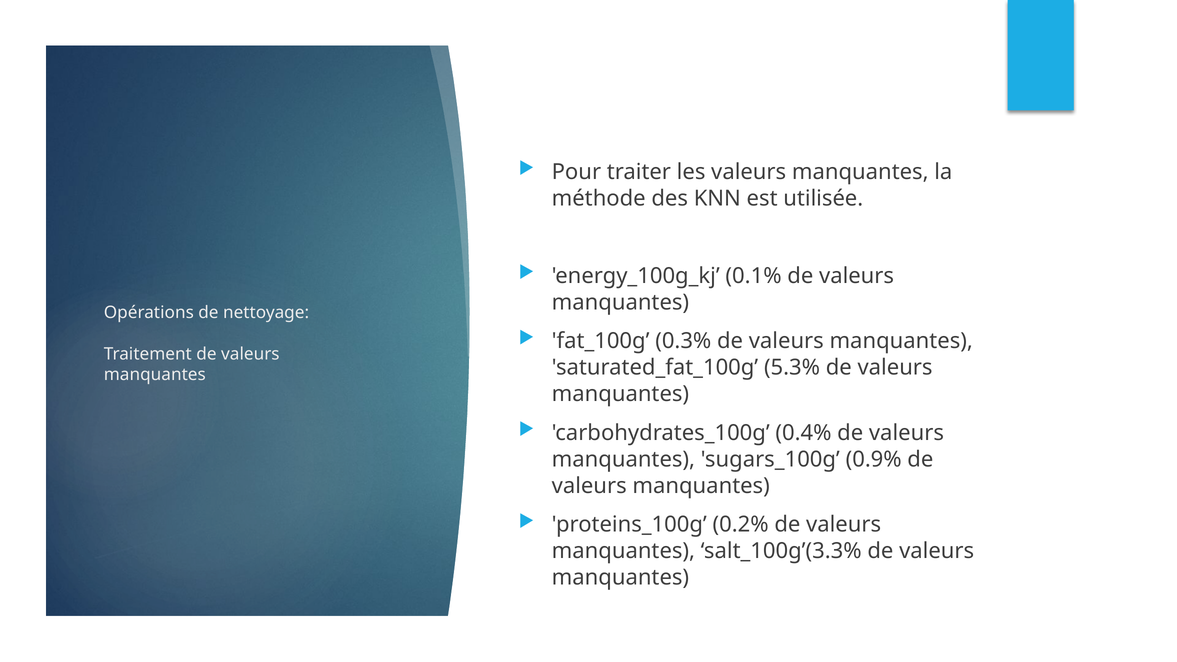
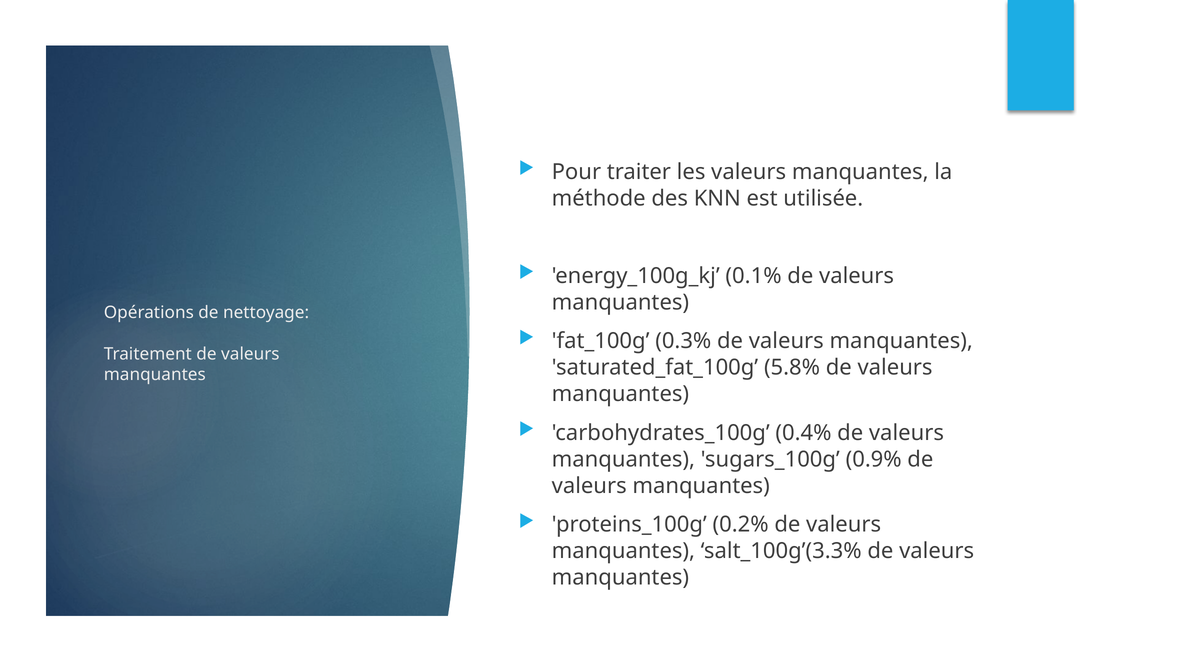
5.3%: 5.3% -> 5.8% (792, 368)
